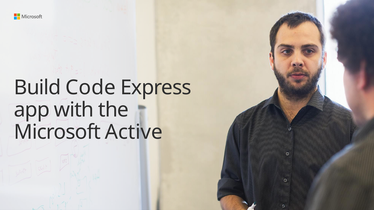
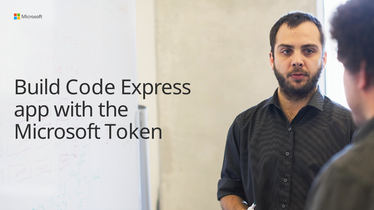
Active: Active -> Token (134, 132)
